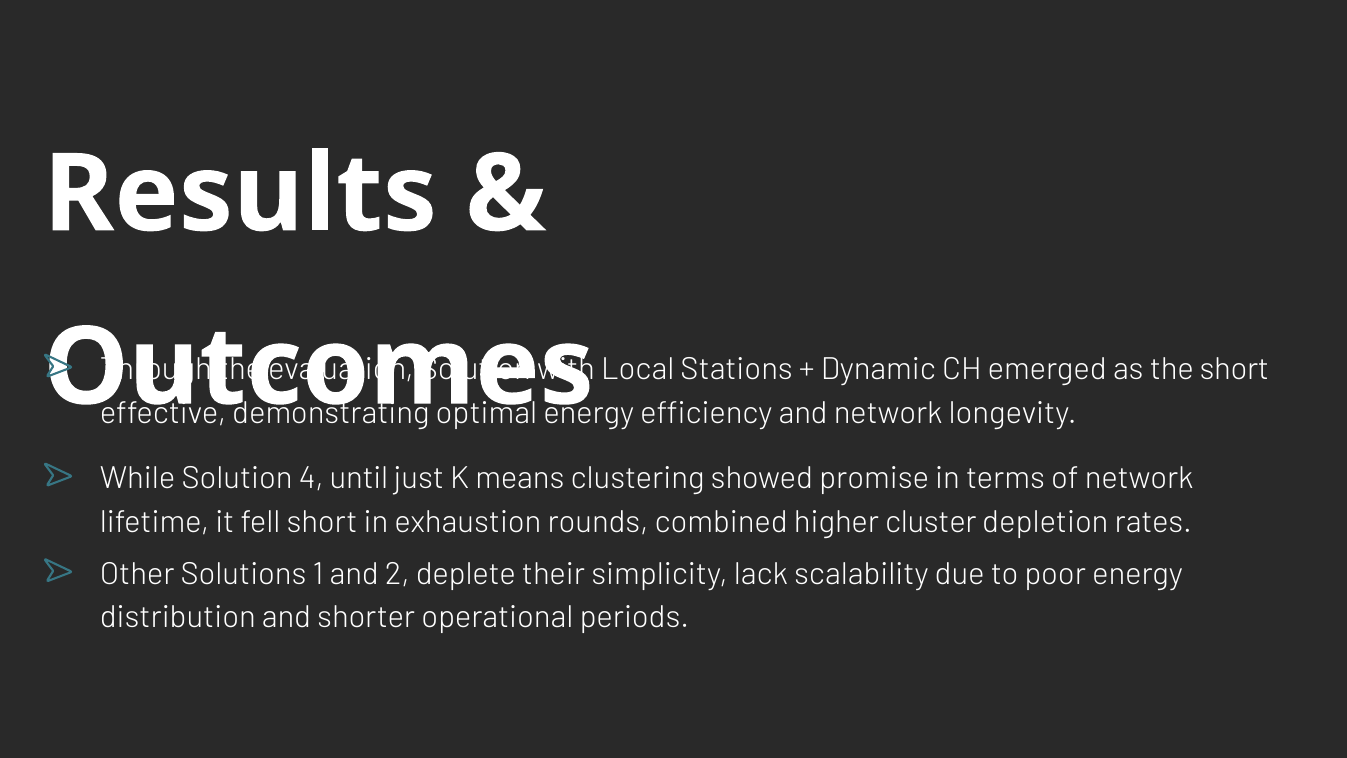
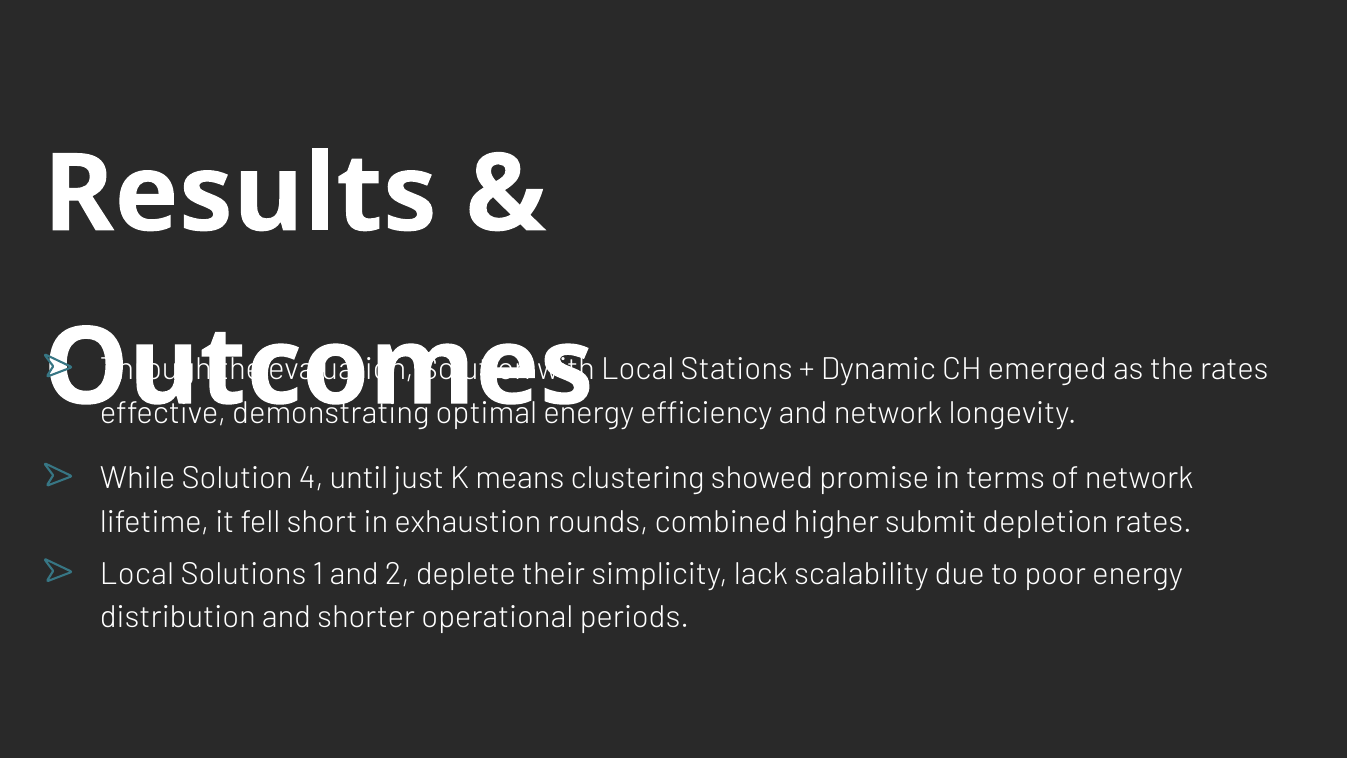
the short: short -> rates (1234, 369)
cluster: cluster -> submit (931, 522)
Other: Other -> Local (137, 574)
